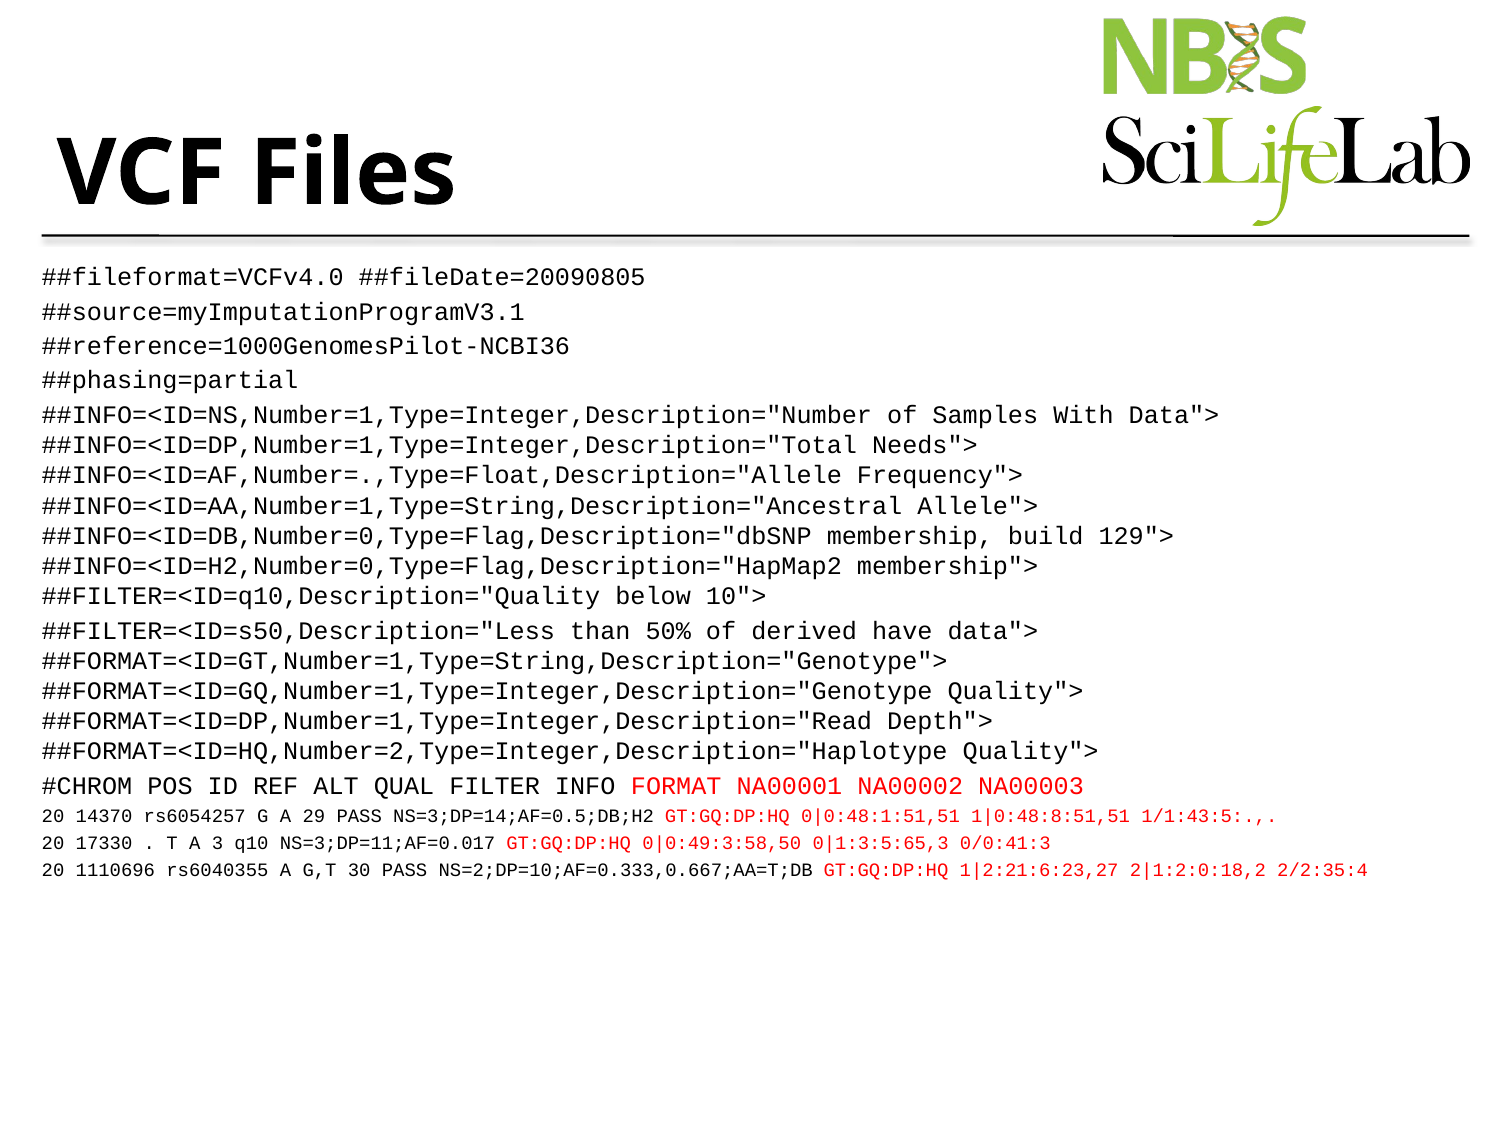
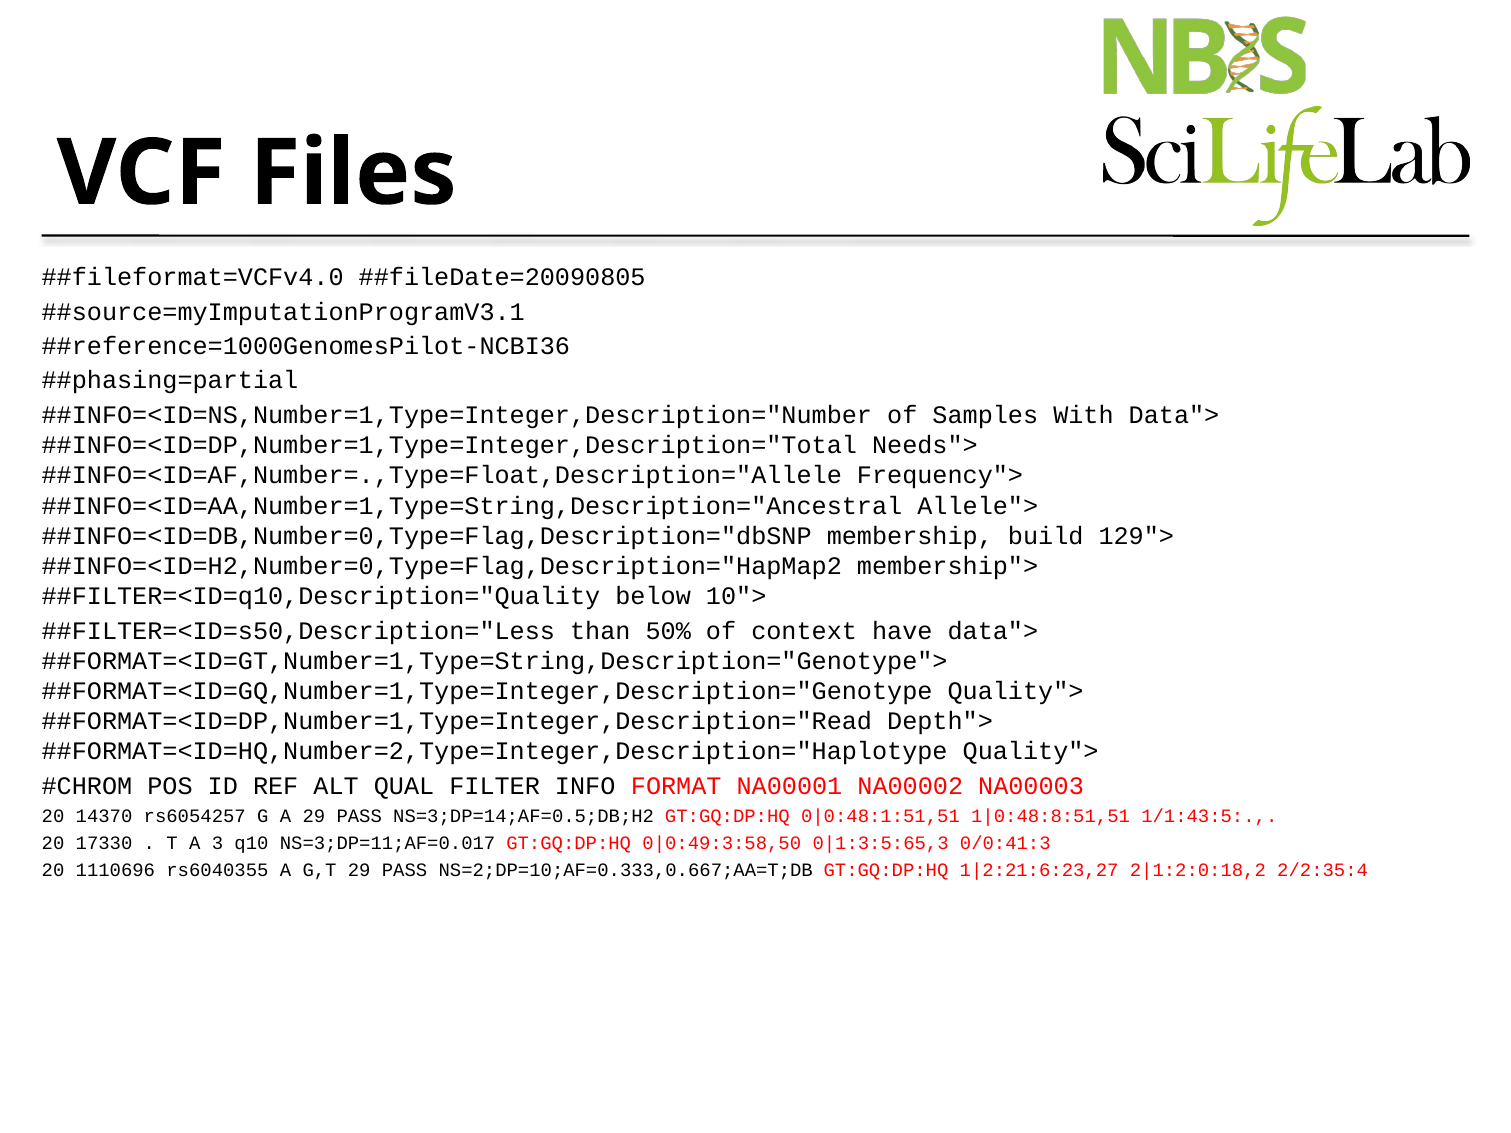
derived: derived -> context (804, 631)
G,T 30: 30 -> 29 (359, 870)
